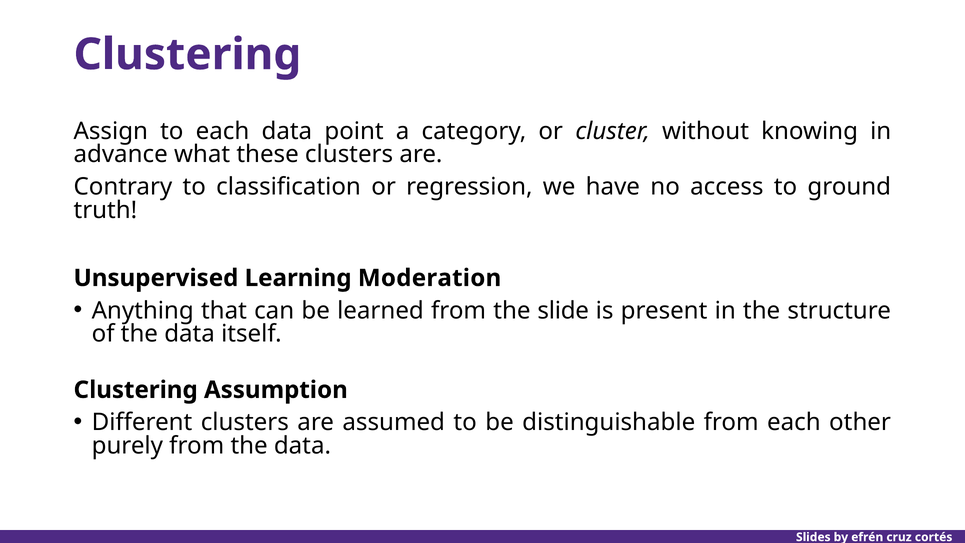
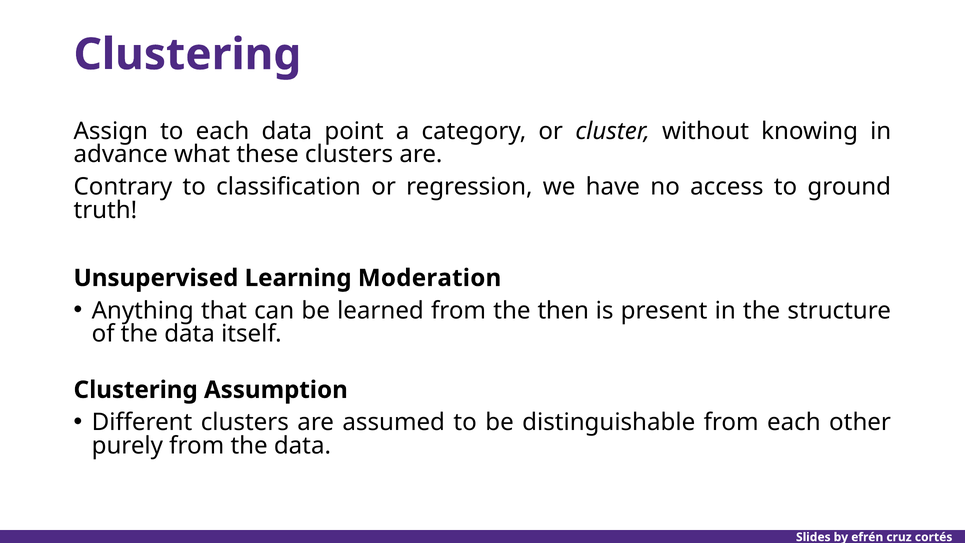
slide: slide -> then (563, 310)
